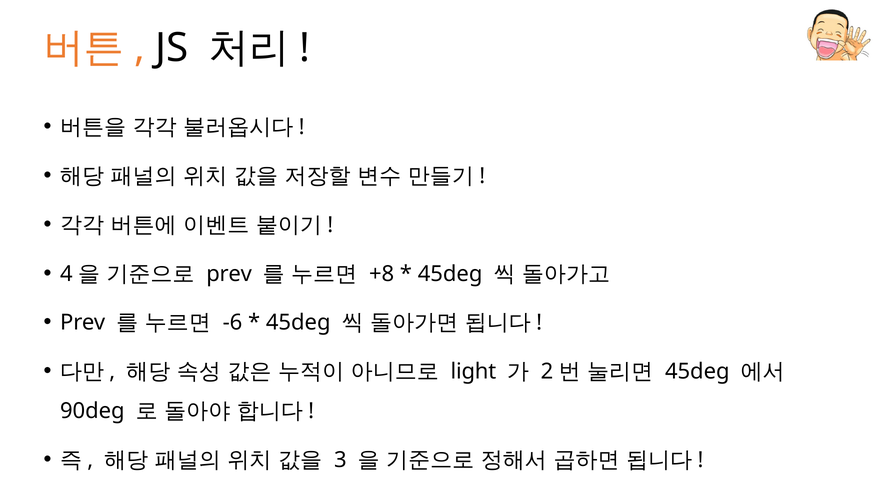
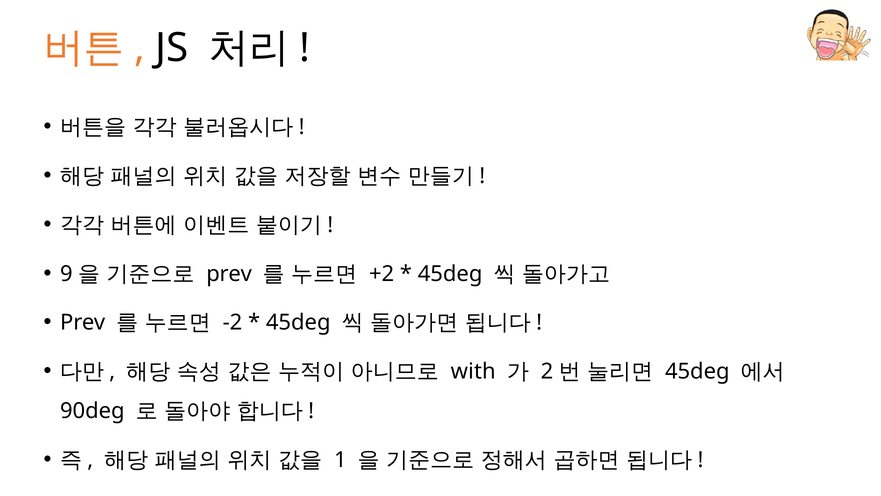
4: 4 -> 9 (66, 274)
+8: +8 -> +2 (382, 274)
-6: -6 -> -2 (233, 322)
light: light -> with (473, 371)
3: 3 -> 1 (340, 460)
